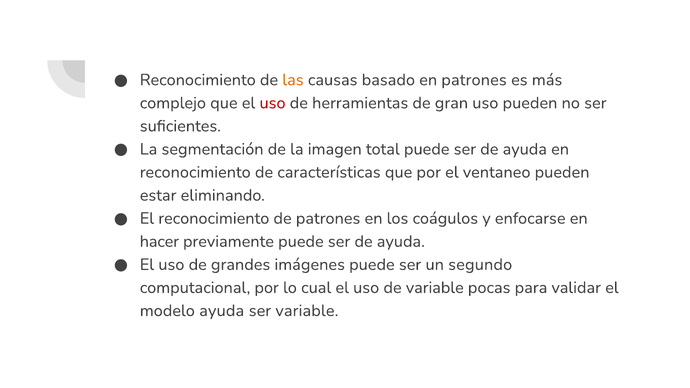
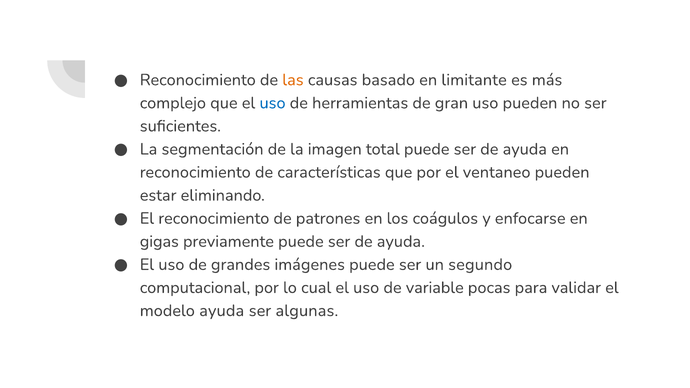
en patrones: patrones -> limitante (474, 80)
uso colour: red -> blue (273, 103)
hacer: hacer -> gigas (159, 242)
ser variable: variable -> algunas (307, 311)
